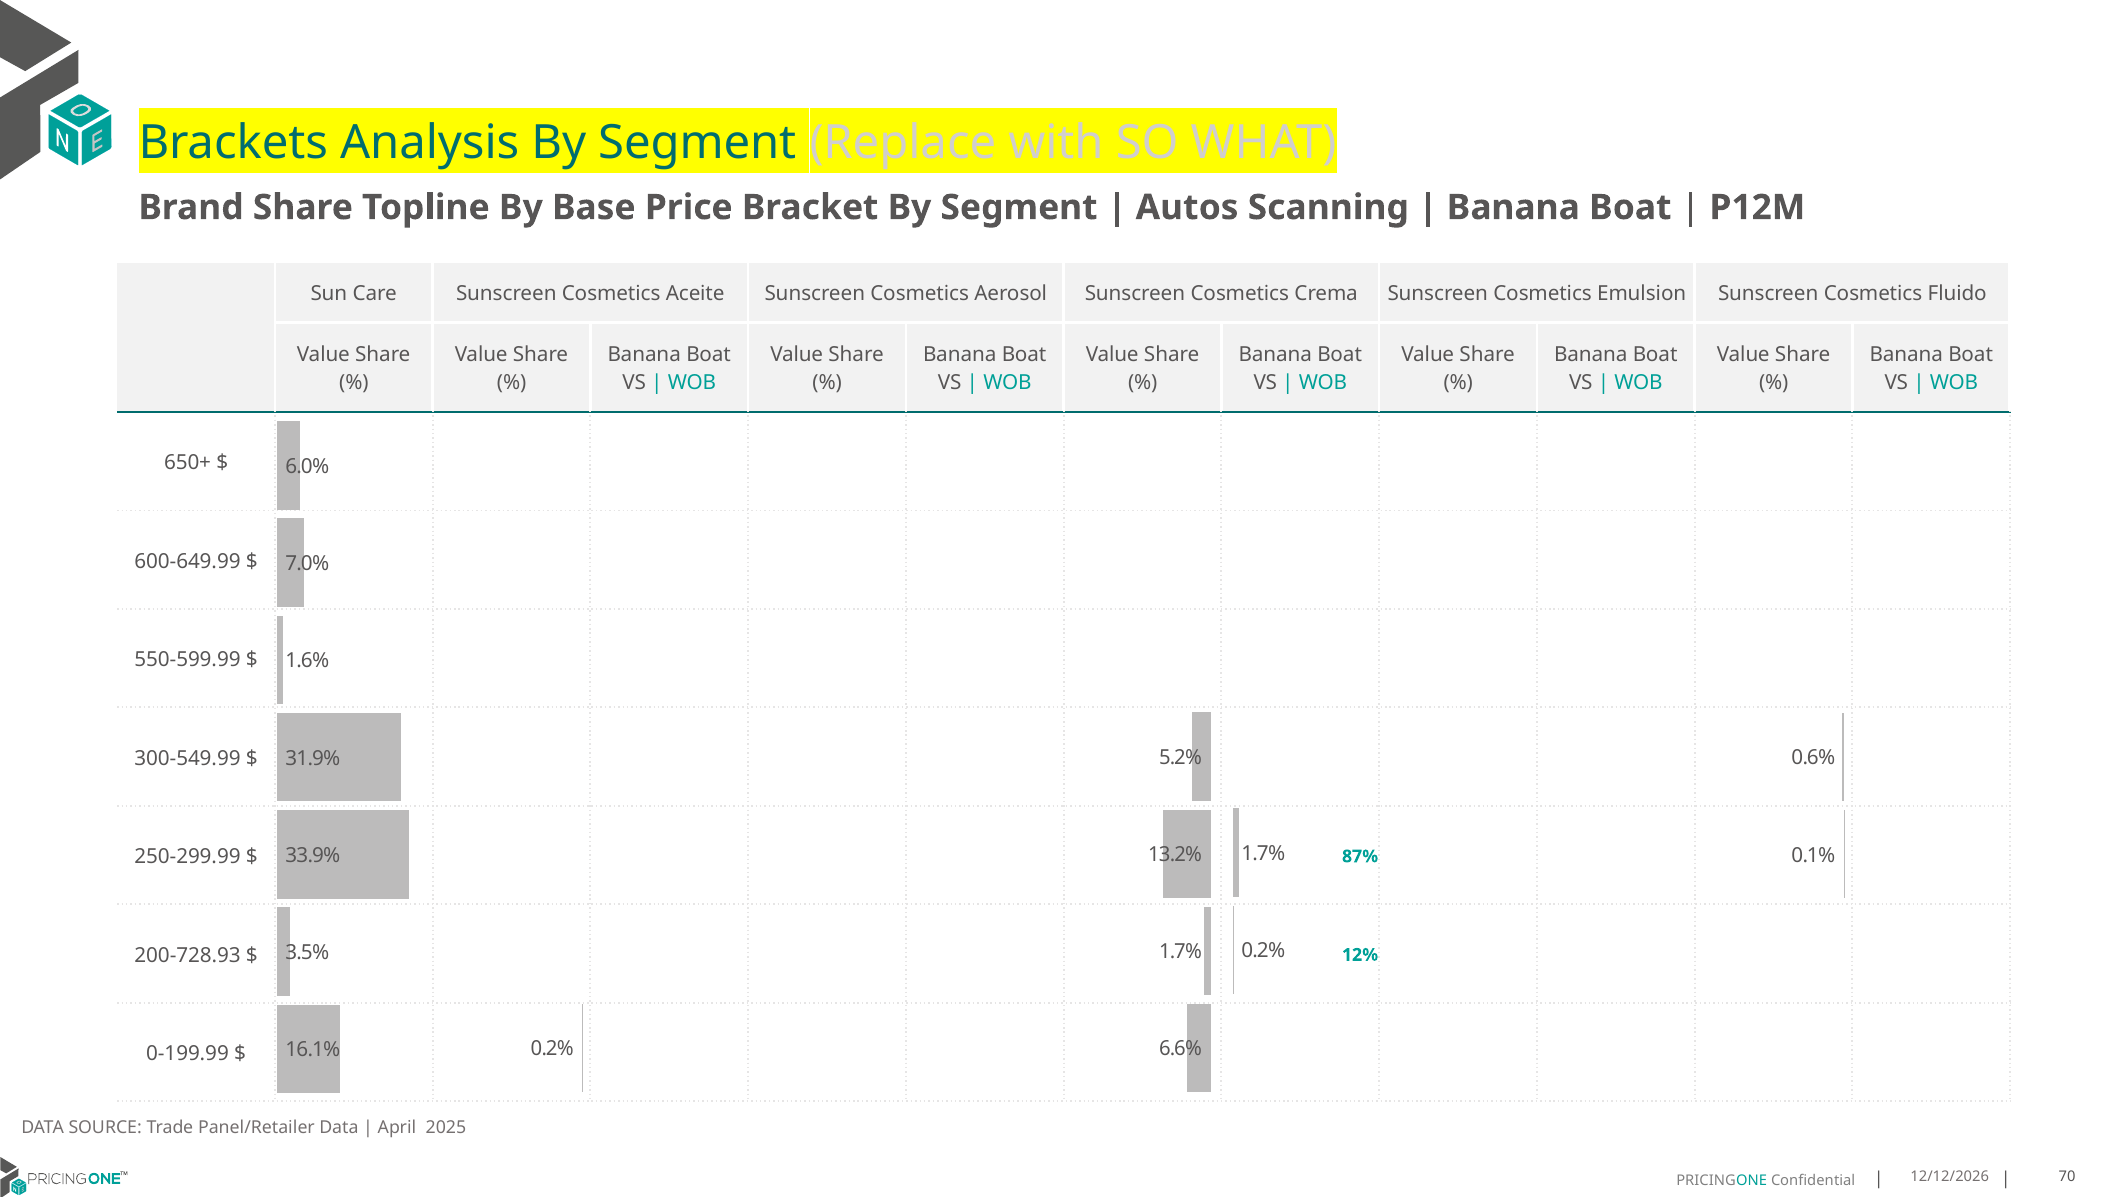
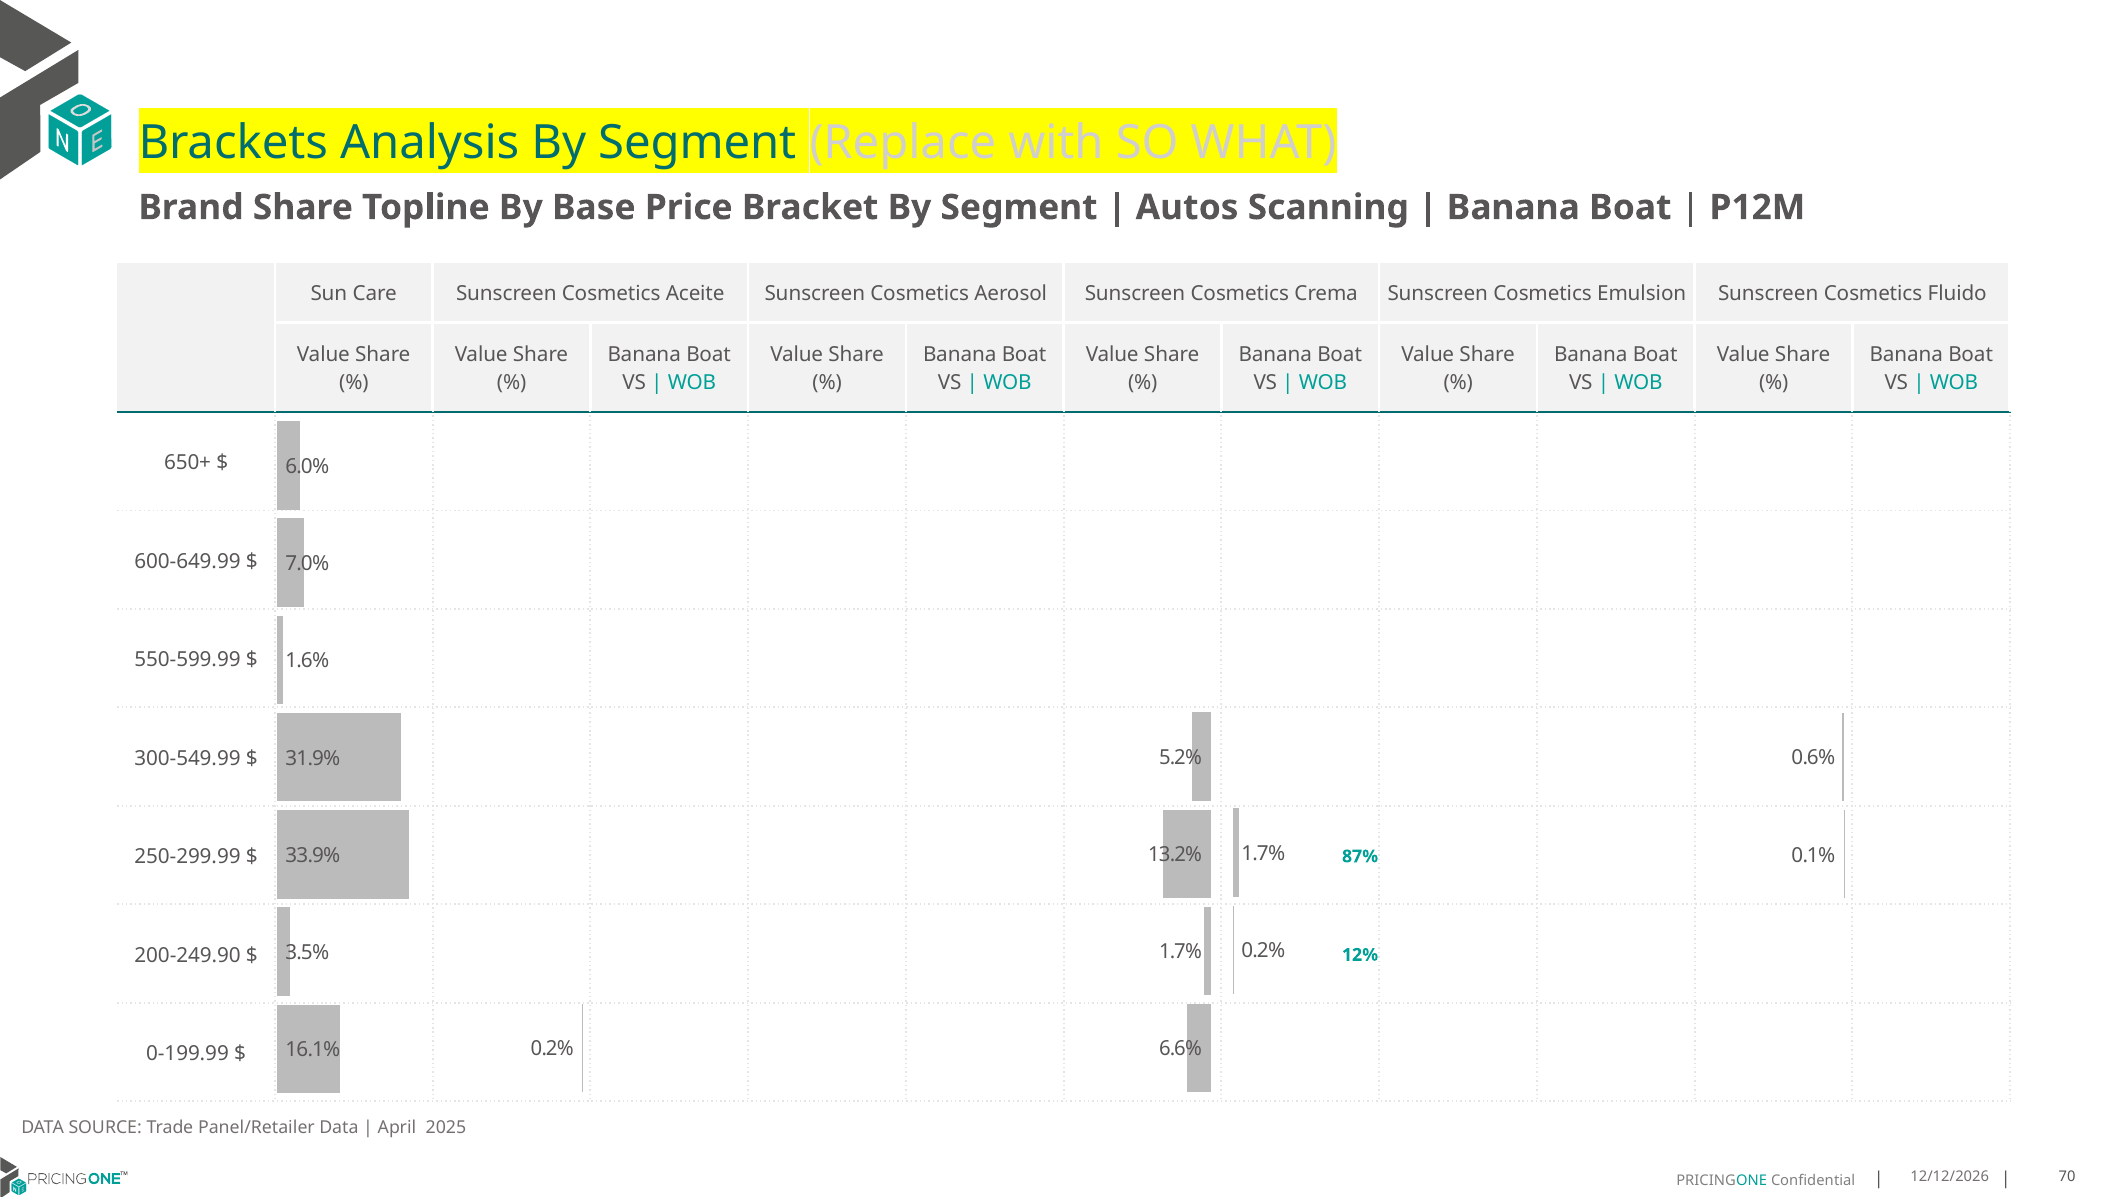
200-728.93: 200-728.93 -> 200-249.90 (188, 955)
